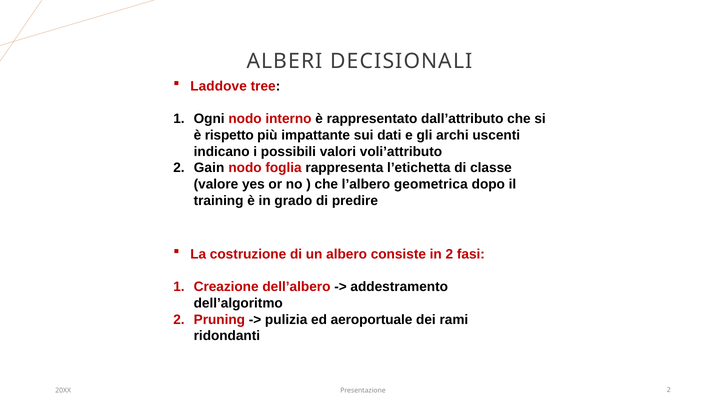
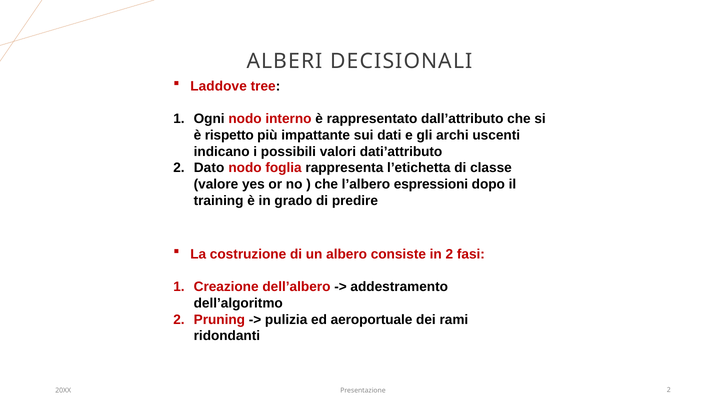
voli’attributo: voli’attributo -> dati’attributo (401, 151)
Gain: Gain -> Dato (209, 168)
geometrica: geometrica -> espressioni (431, 184)
